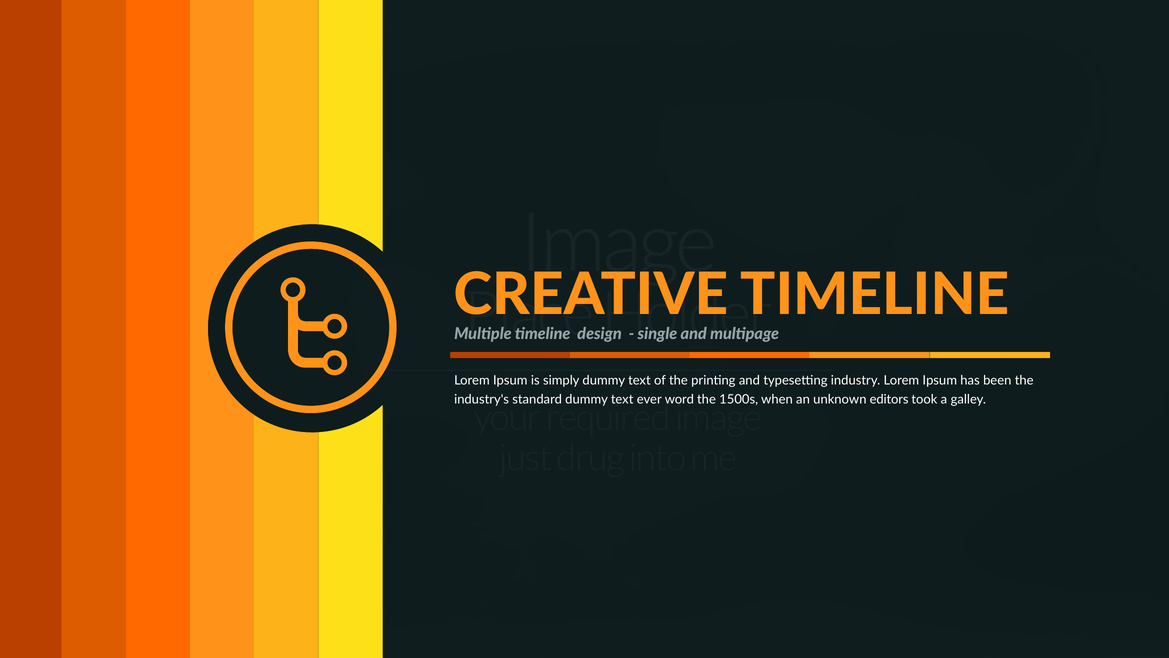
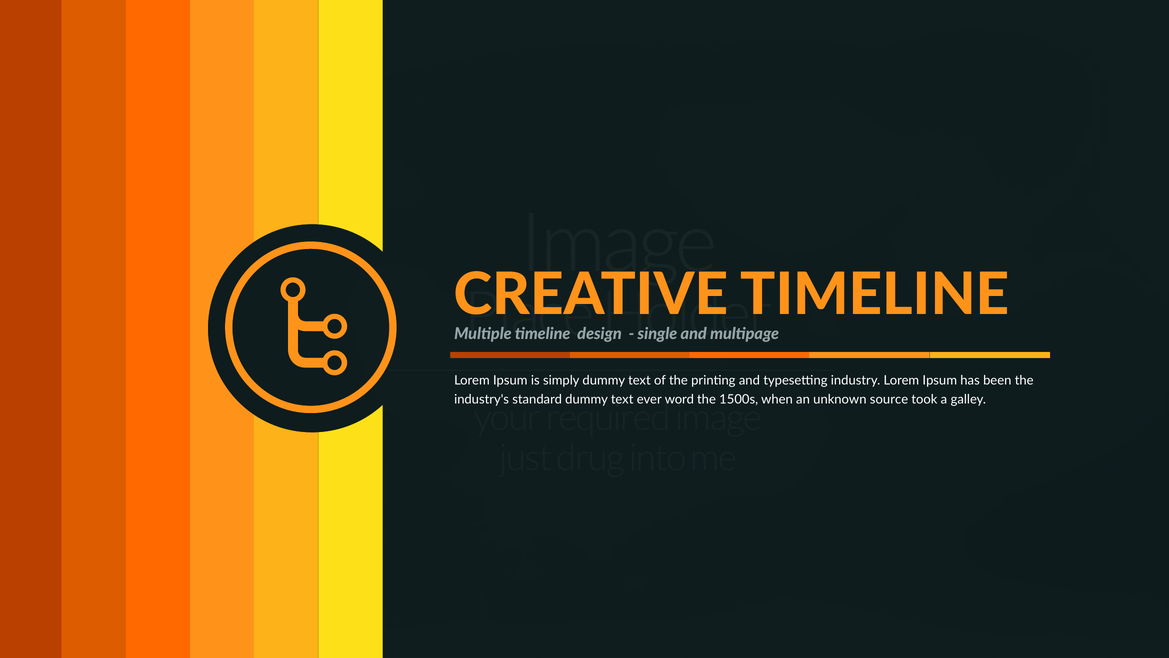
editors: editors -> source (889, 399)
